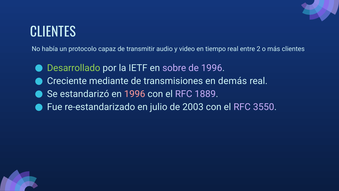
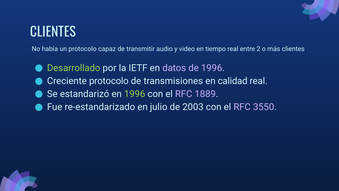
sobre: sobre -> datos (174, 68)
Creciente mediante: mediante -> protocolo (109, 81)
demás: demás -> calidad (233, 81)
1996 colour: pink -> light green (135, 94)
